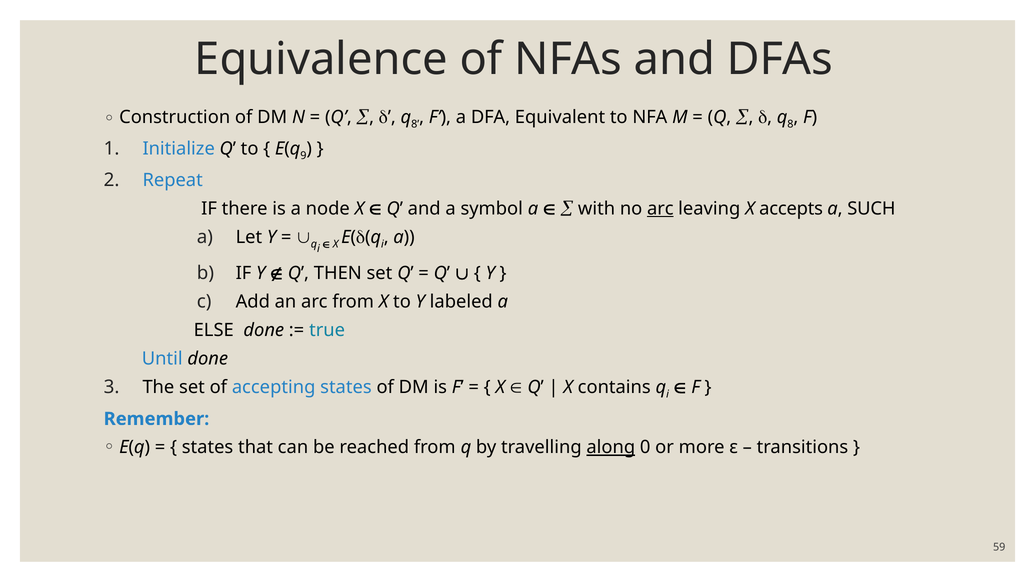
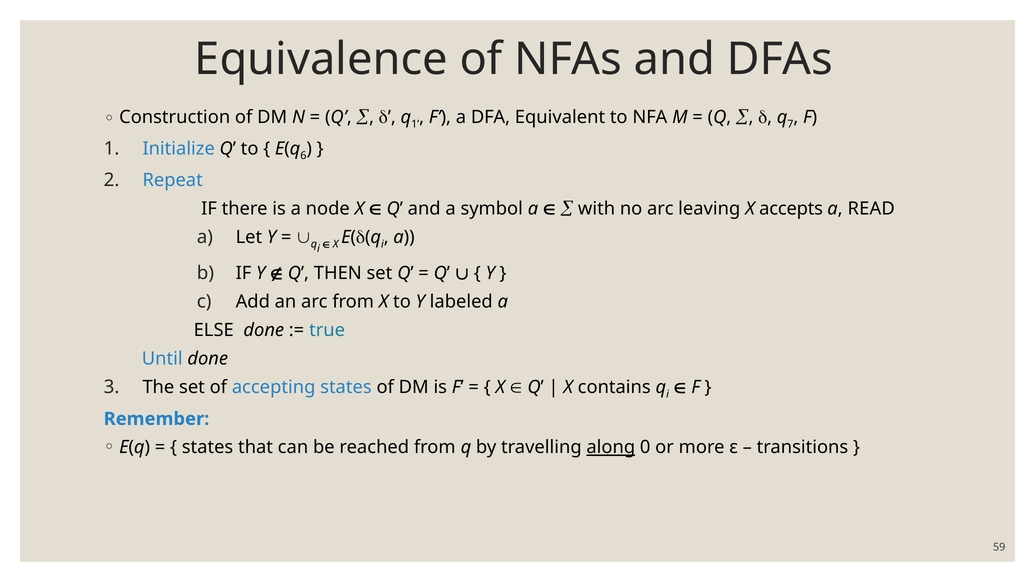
8: 8 -> 1 (415, 124)
8: 8 -> 7 (790, 124)
9: 9 -> 6 (303, 156)
arc underline: present -> none (660, 209)
SUCH: SUCH -> READ (871, 209)
